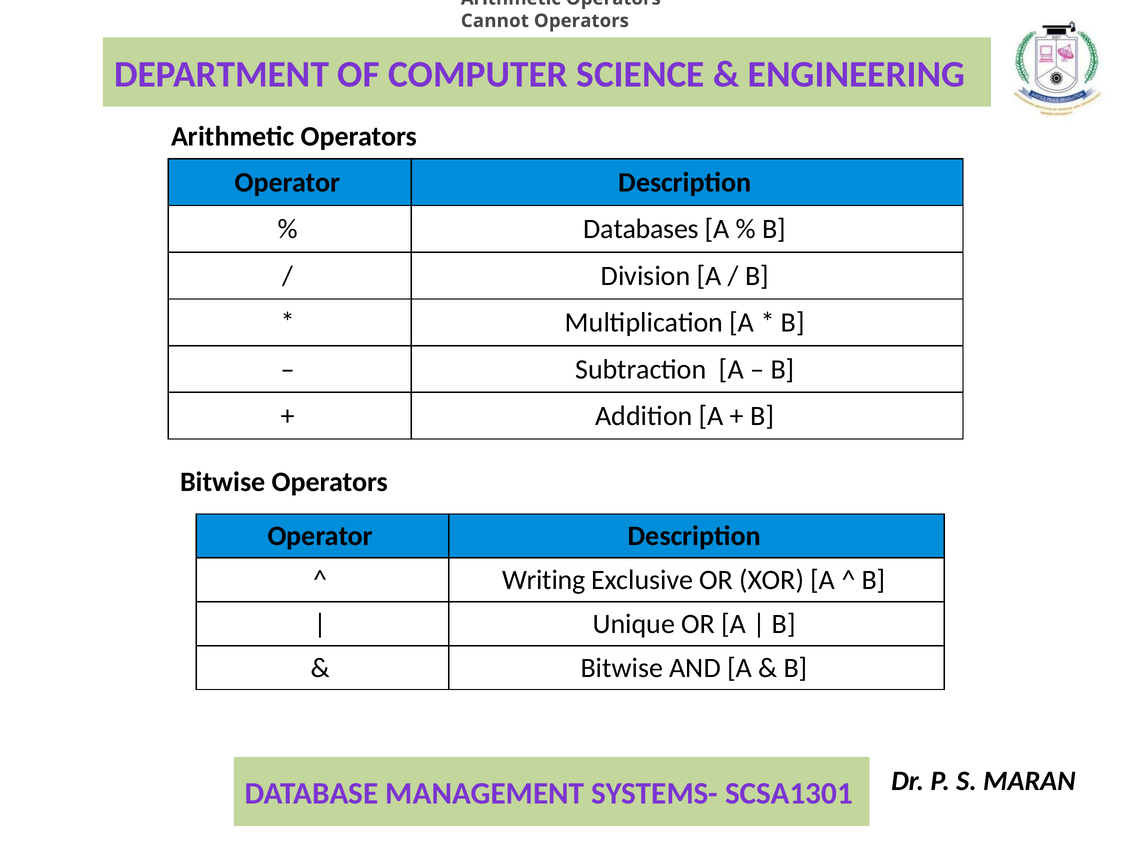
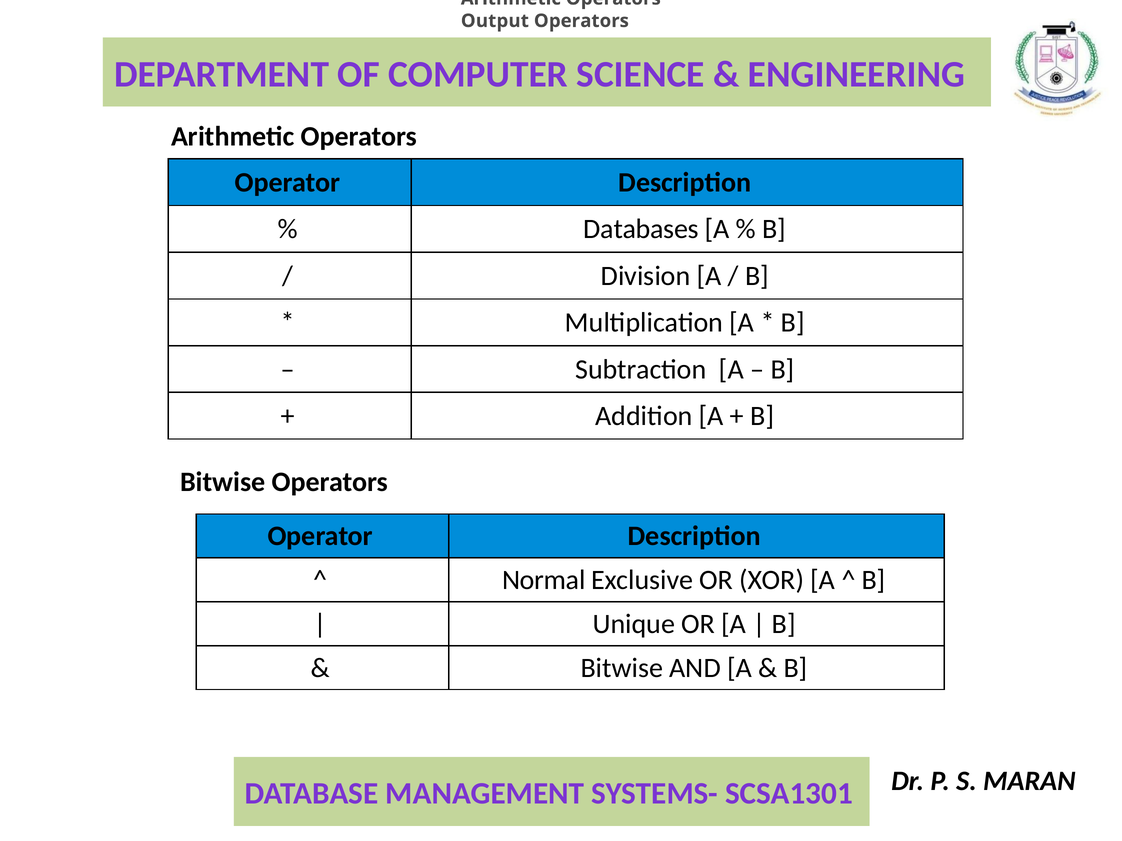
Cannot: Cannot -> Output (495, 21)
Writing: Writing -> Normal (544, 580)
